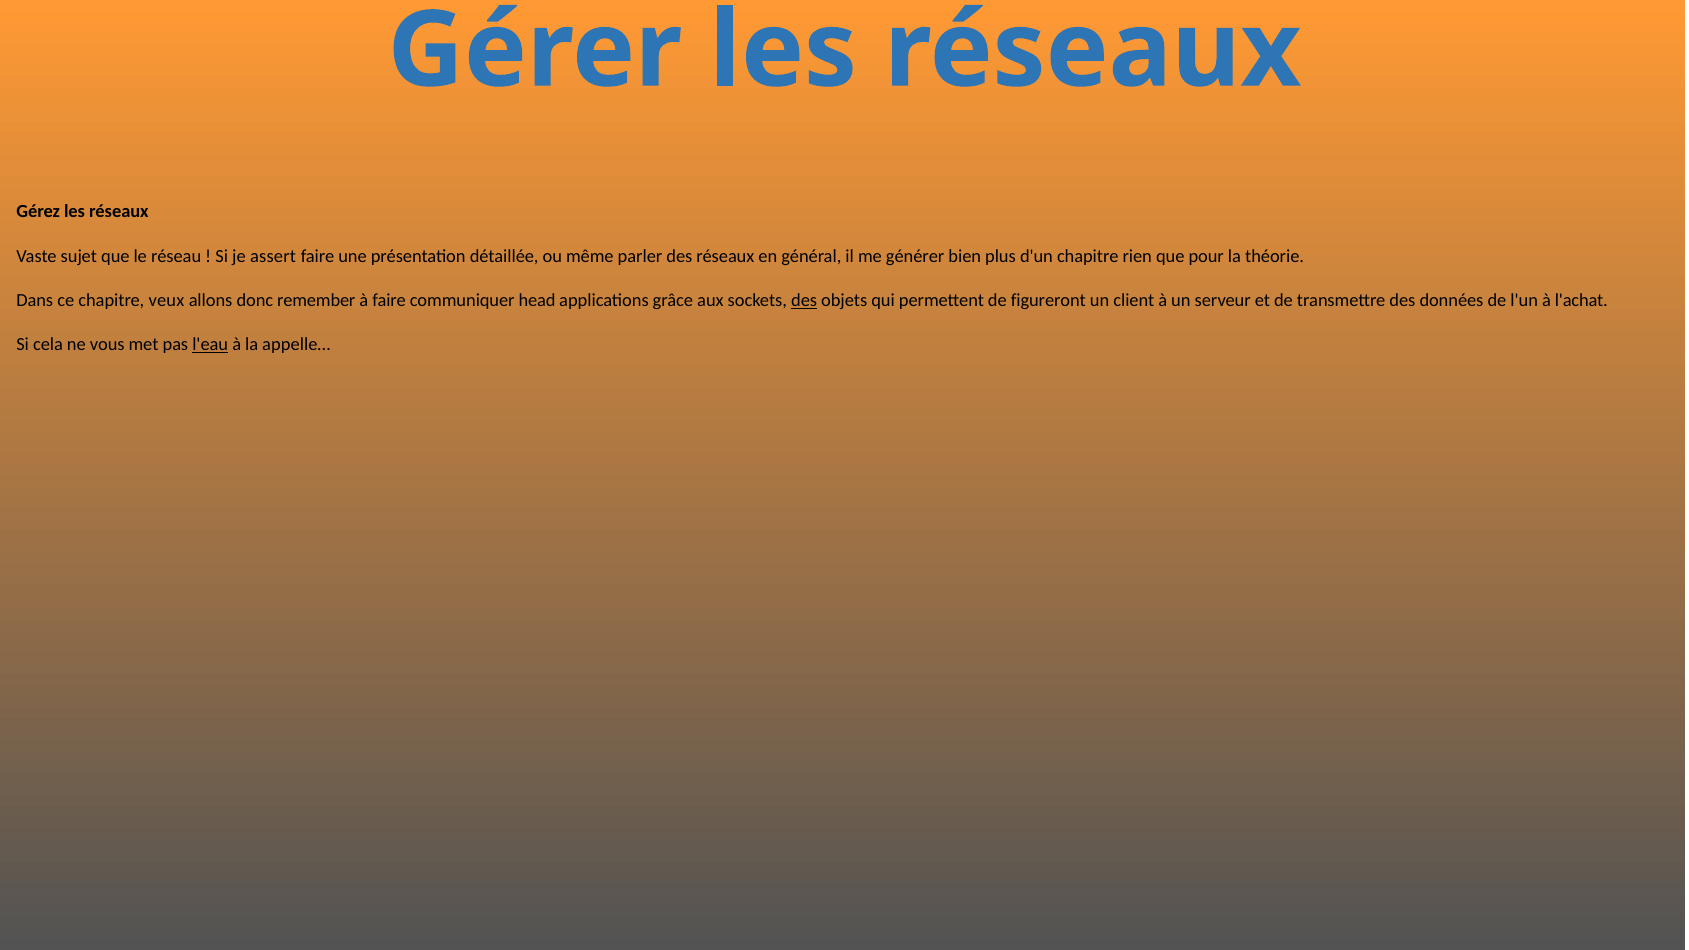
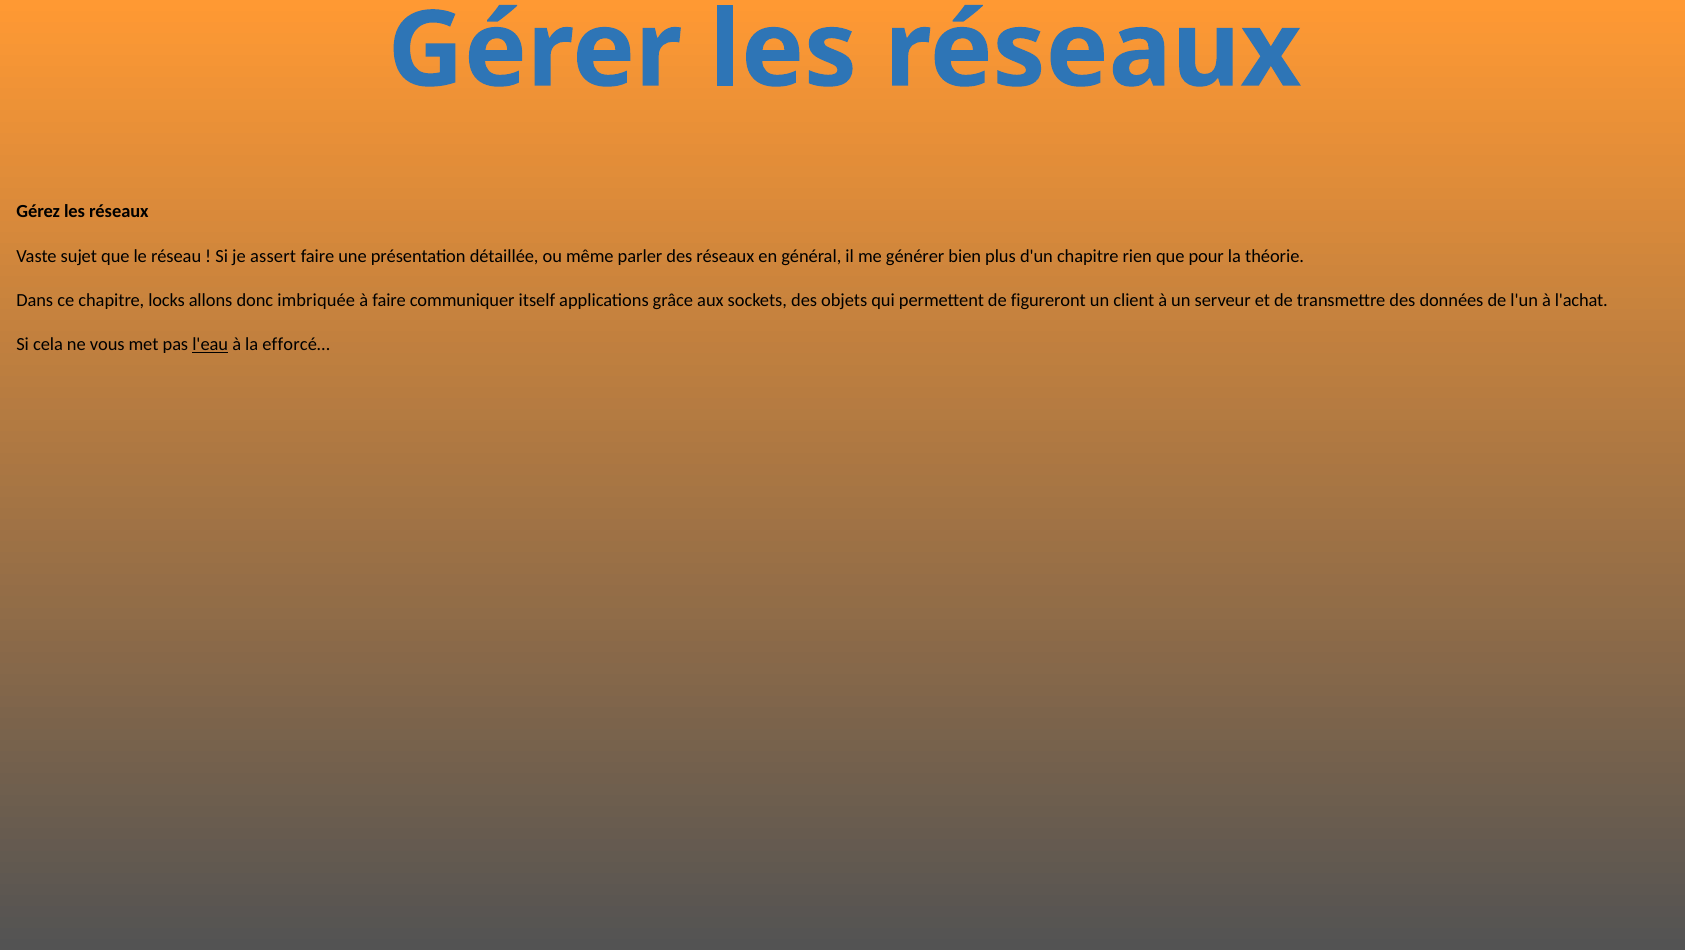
veux: veux -> locks (167, 300)
remember: remember -> imbriquée (316, 300)
head: head -> itself (537, 300)
des underline: present -> none (804, 300)
appelle…: appelle… -> efforcé… (296, 345)
